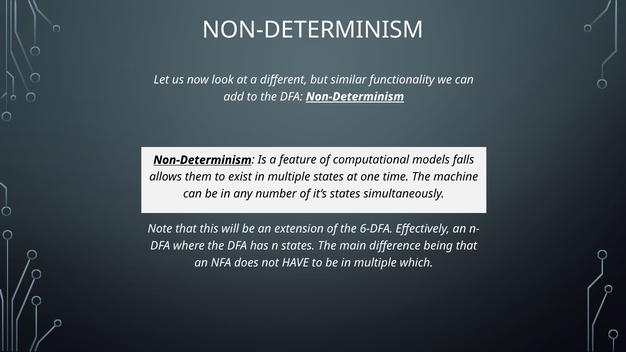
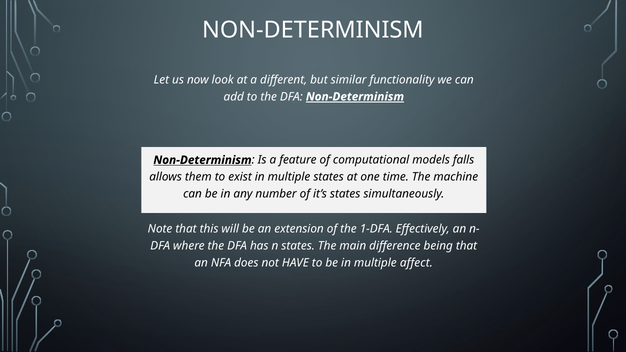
6-DFA: 6-DFA -> 1-DFA (376, 229)
which: which -> affect (416, 263)
